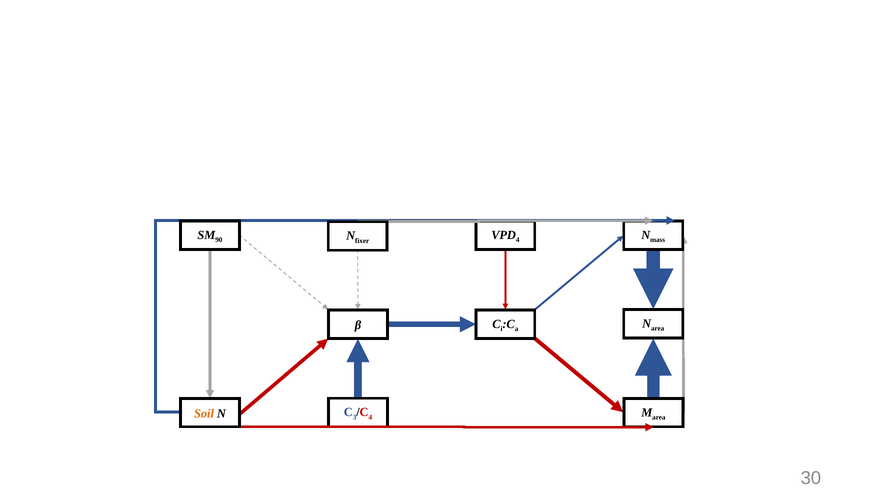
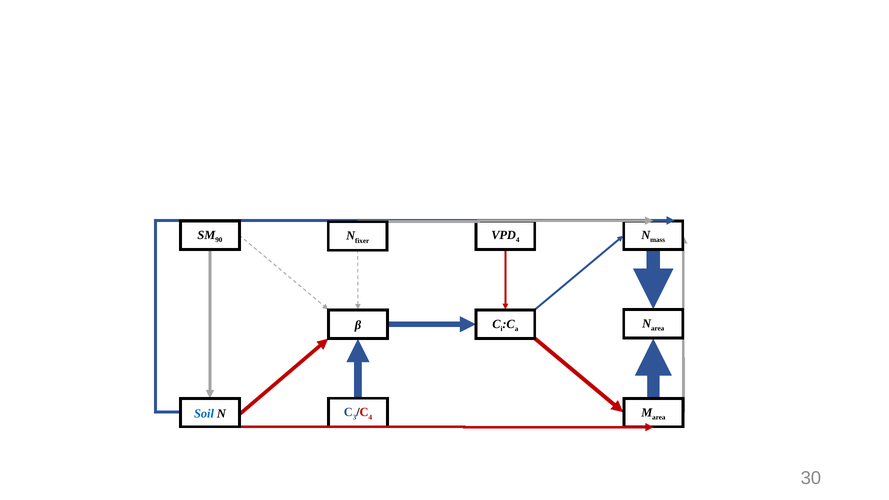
Soil colour: orange -> blue (204, 413)
